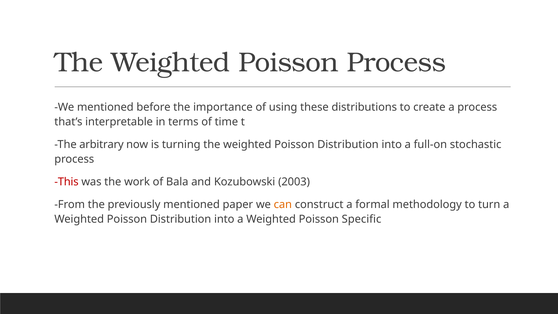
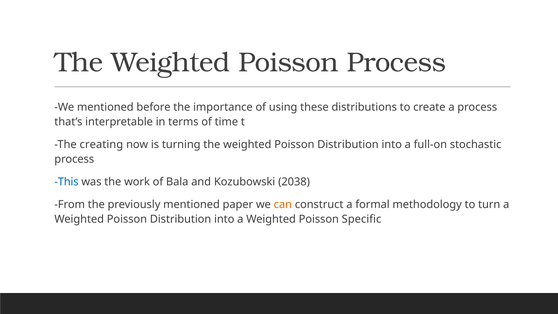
arbitrary: arbitrary -> creating (101, 145)
This colour: red -> blue (67, 182)
2003: 2003 -> 2038 (294, 182)
